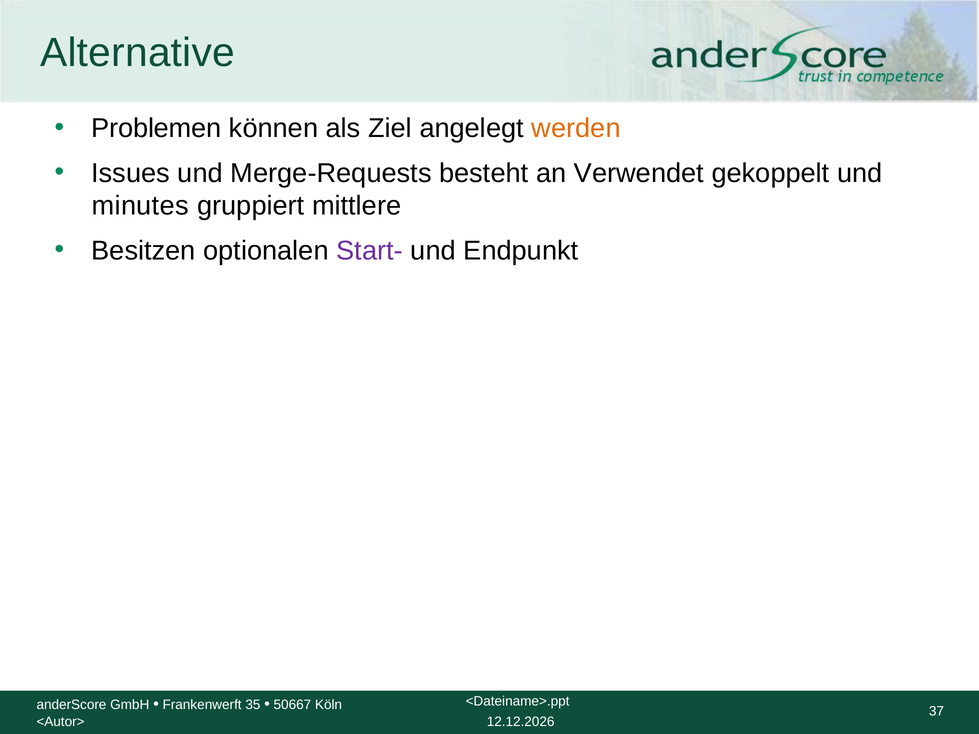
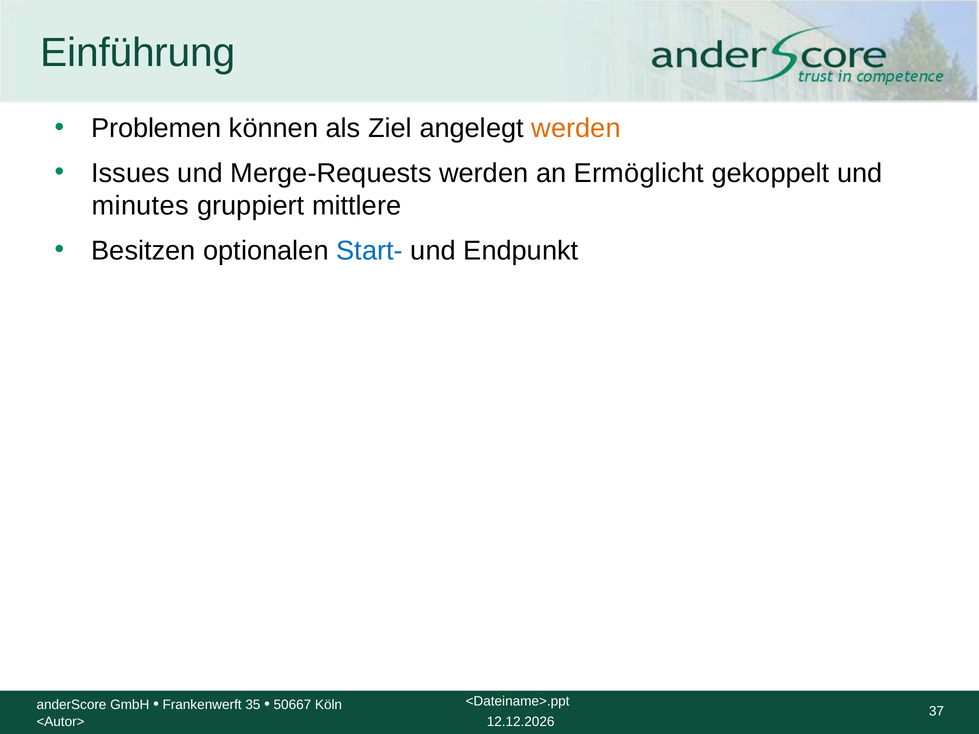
Alternative: Alternative -> Einführung (138, 53)
Merge-Requests besteht: besteht -> werden (484, 173)
Verwendet: Verwendet -> Ermöglicht (639, 173)
Start- colour: purple -> blue (370, 251)
